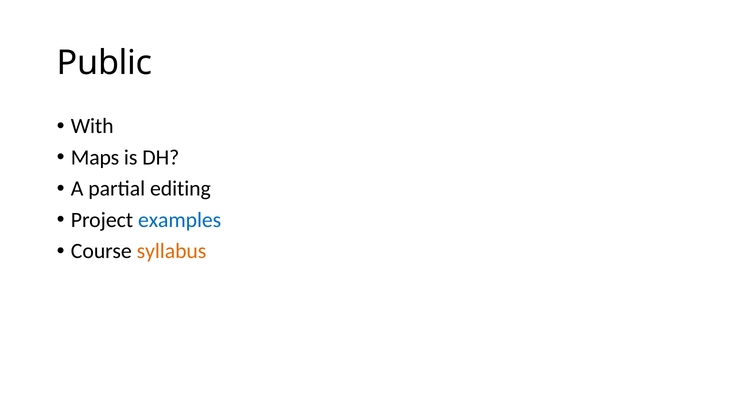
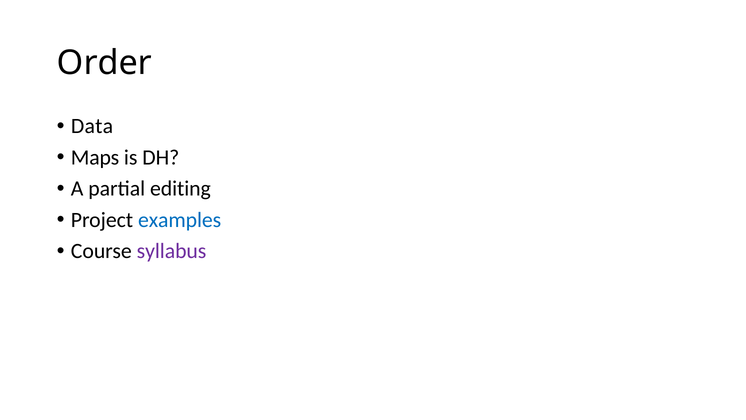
Public: Public -> Order (104, 63)
With: With -> Data (92, 126)
syllabus colour: orange -> purple (172, 251)
